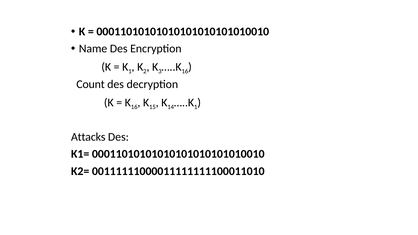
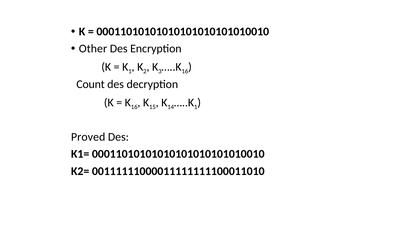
Name: Name -> Other (93, 49)
Attacks: Attacks -> Proved (88, 137)
